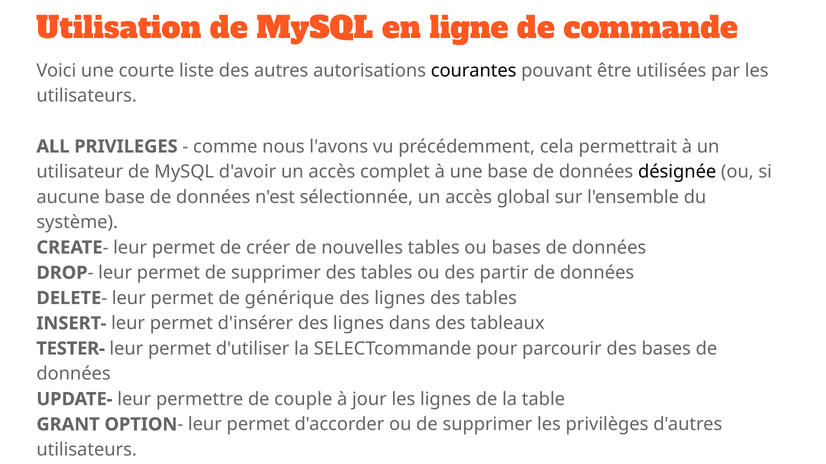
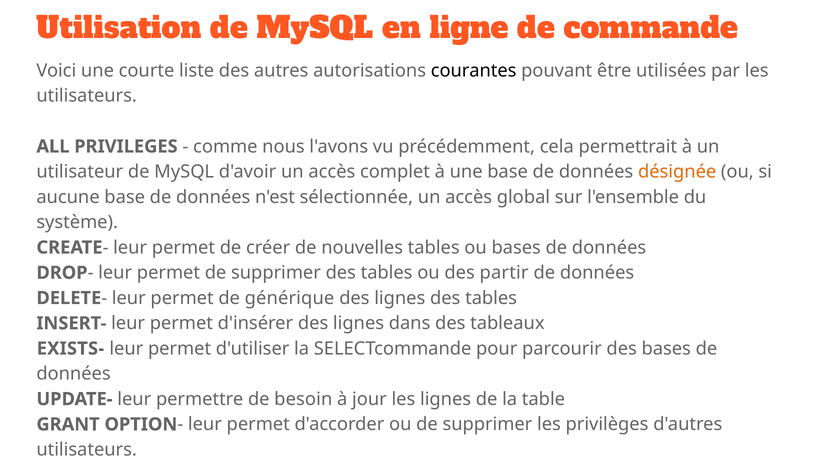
désignée colour: black -> orange (677, 172)
TESTER-: TESTER- -> EXISTS- (70, 349)
couple: couple -> besoin (303, 400)
